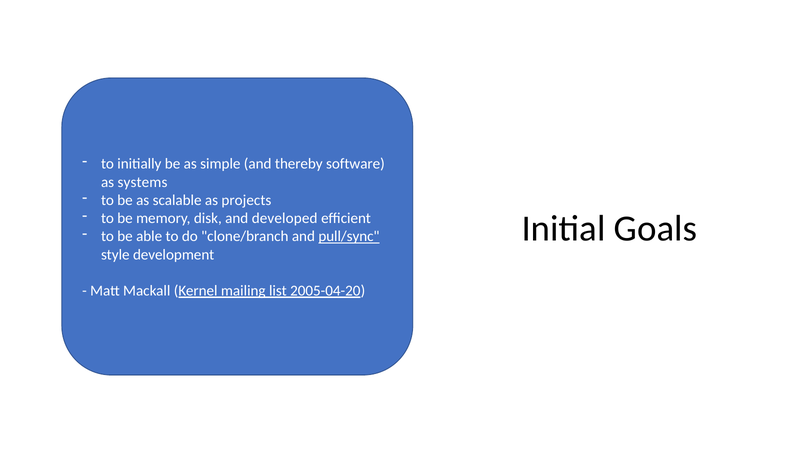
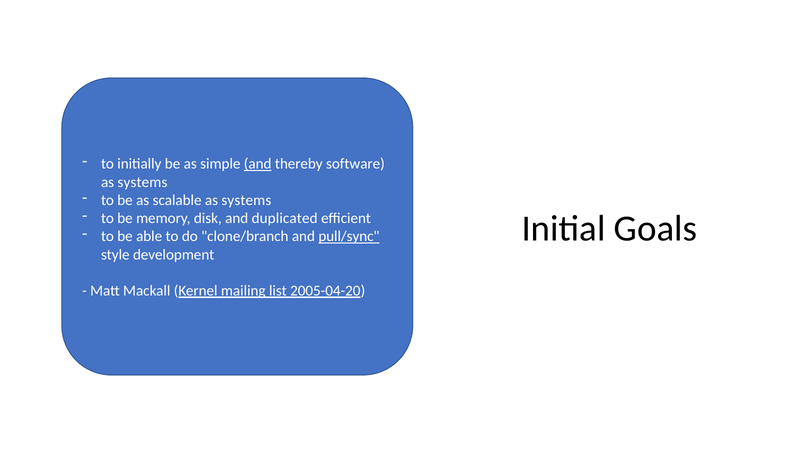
and underline: none -> present (258, 164)
scalable as projects: projects -> systems (246, 200)
developed: developed -> duplicated (285, 218)
